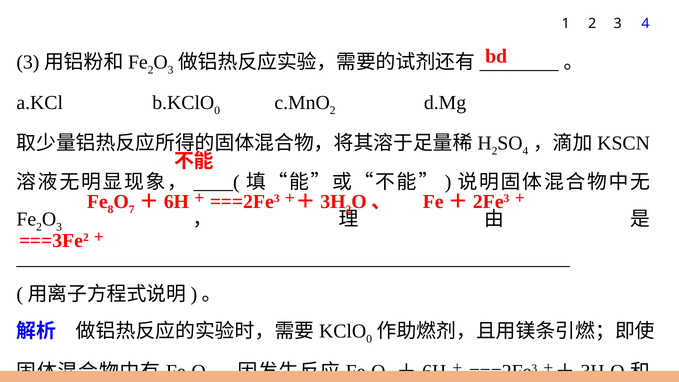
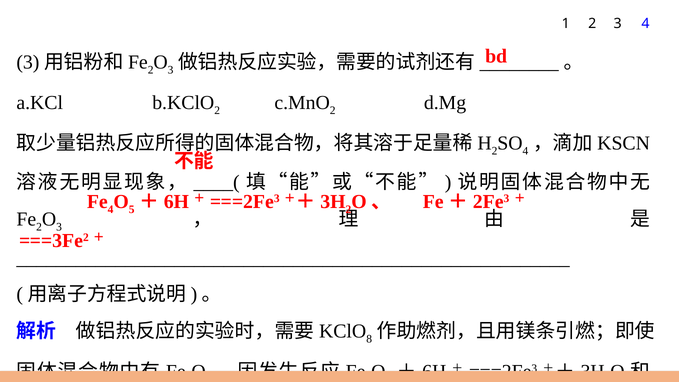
0: 0 -> 2 (217, 110)
8: 8 -> 4 (111, 210)
7: 7 -> 5 (132, 210)
0: 0 -> 8 (369, 339)
